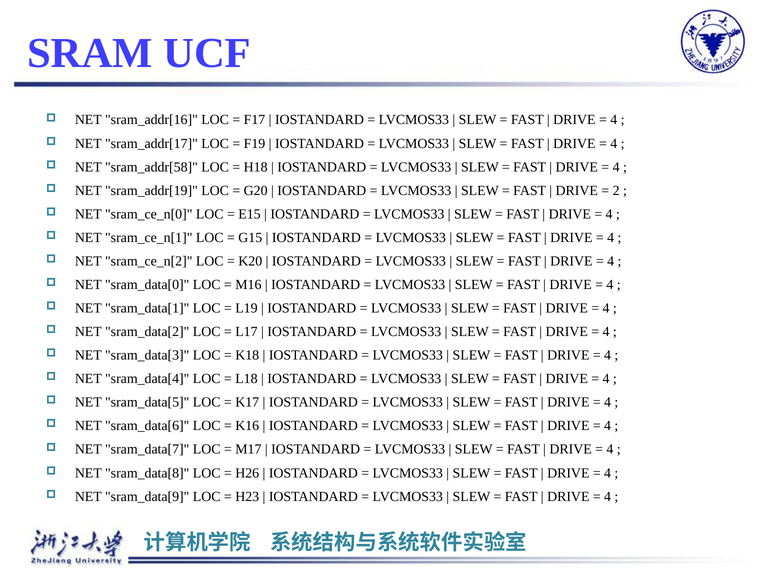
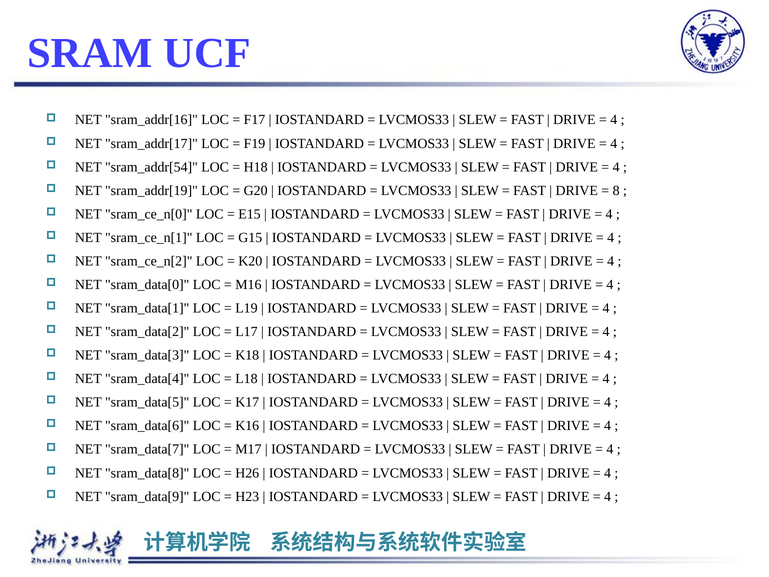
sram_addr[58: sram_addr[58 -> sram_addr[54 (151, 167)
2: 2 -> 8 (616, 190)
